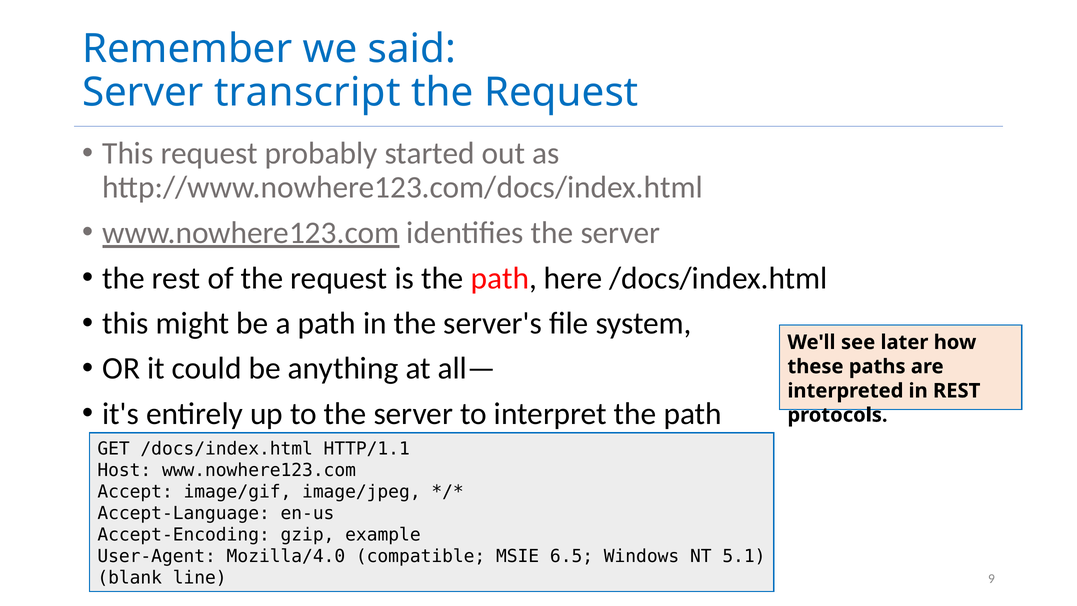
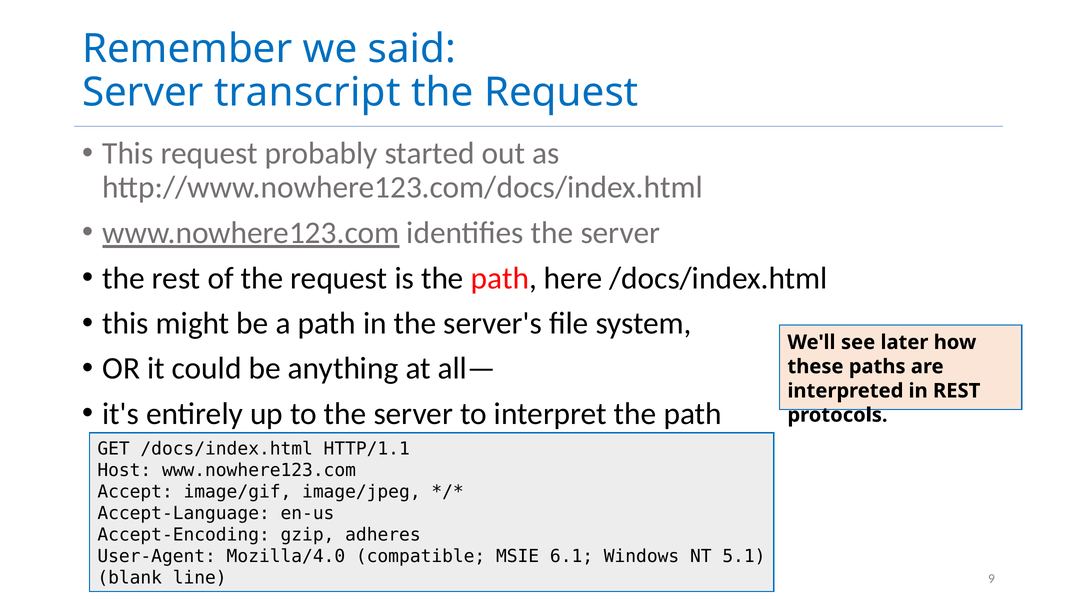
example: example -> adheres (383, 535)
6.5: 6.5 -> 6.1 (572, 556)
